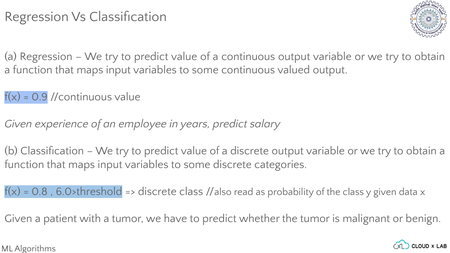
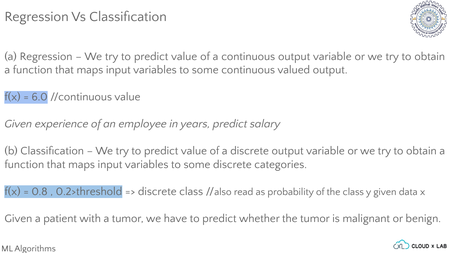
0.9: 0.9 -> 6.0 (40, 97)
6.0>threshold: 6.0>threshold -> 0.2>threshold (89, 191)
